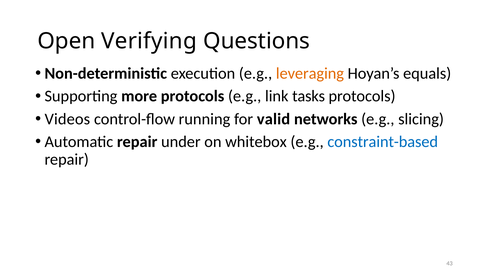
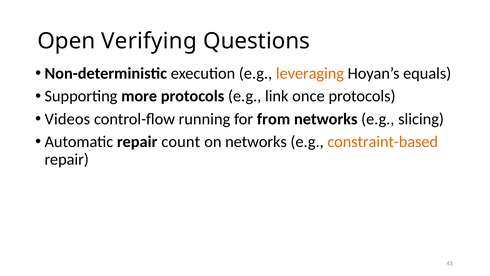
tasks: tasks -> once (308, 96)
valid: valid -> from (274, 119)
under: under -> count (181, 142)
on whitebox: whitebox -> networks (256, 142)
constraint-based colour: blue -> orange (383, 142)
